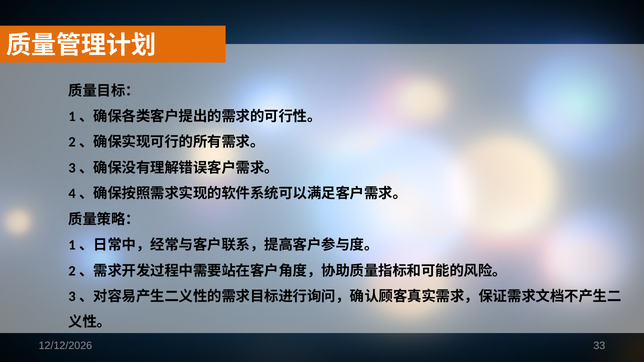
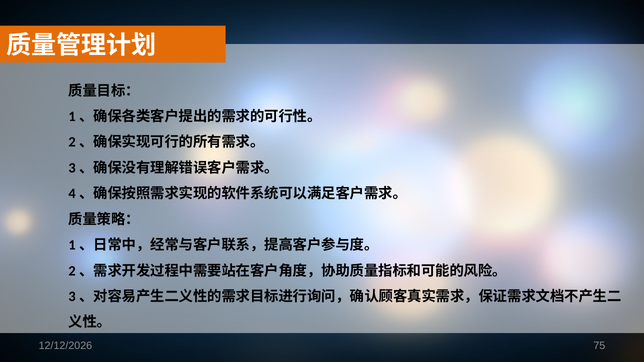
33: 33 -> 75 (599, 346)
